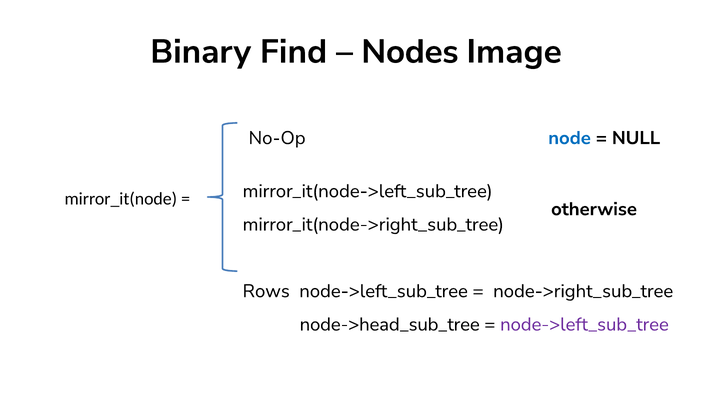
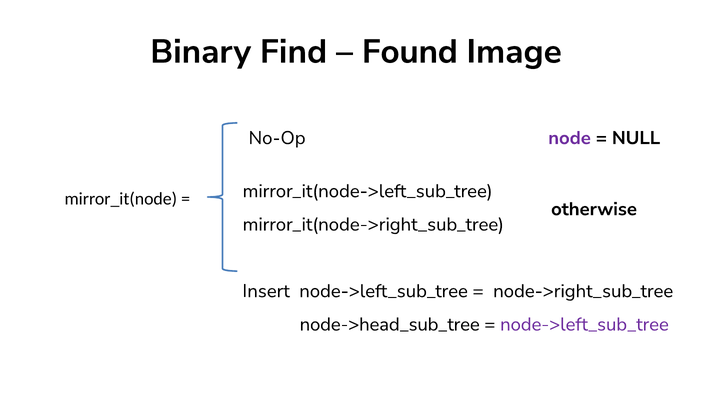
Nodes: Nodes -> Found (410, 52)
node colour: blue -> purple (570, 138)
Rows: Rows -> Insert (266, 291)
